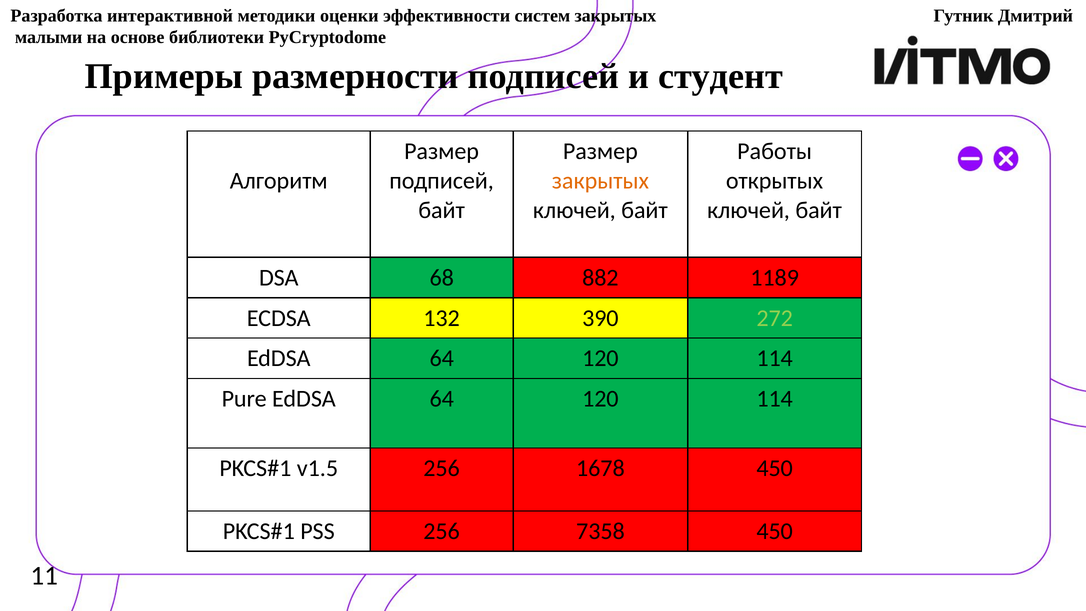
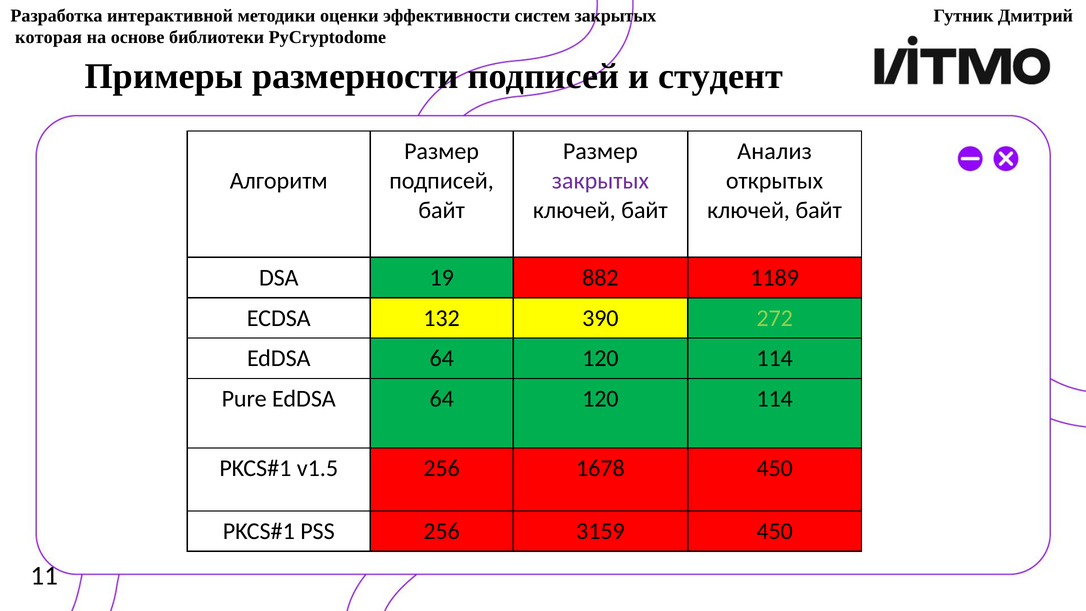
малыми: малыми -> которая (49, 37)
Работы: Работы -> Анализ (775, 151)
закрытых colour: orange -> purple (600, 181)
68: 68 -> 19 (442, 278)
7358: 7358 -> 3159 (600, 531)
